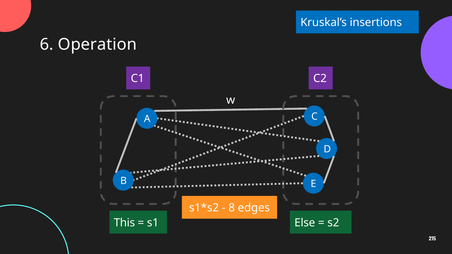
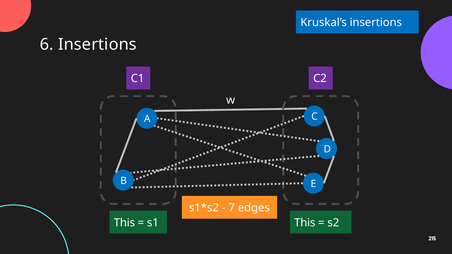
6 Operation: Operation -> Insertions (97, 45)
8: 8 -> 7 (232, 208)
s1 Else: Else -> This (305, 223)
